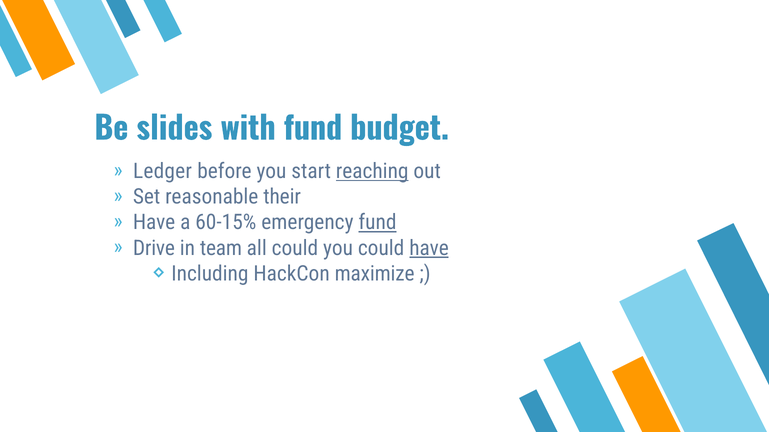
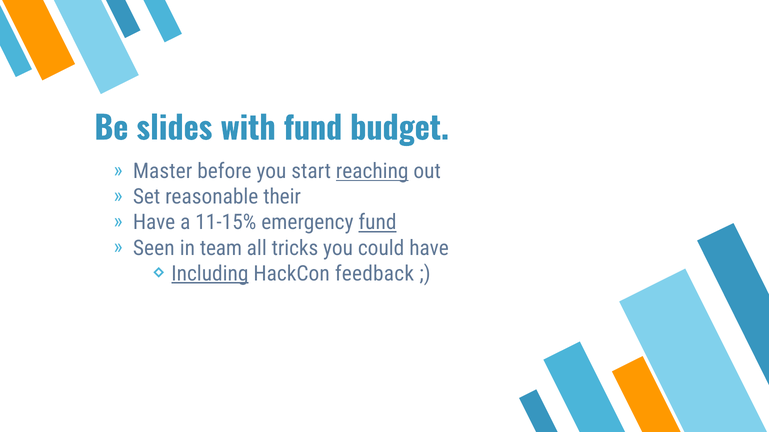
Ledger: Ledger -> Master (163, 171)
60-15%: 60-15% -> 11-15% (226, 223)
Drive: Drive -> Seen (154, 248)
all could: could -> tricks (295, 248)
have underline: present -> none (429, 248)
Including underline: none -> present (210, 274)
maximize: maximize -> feedback (374, 274)
